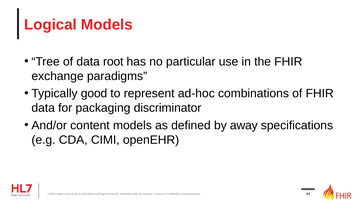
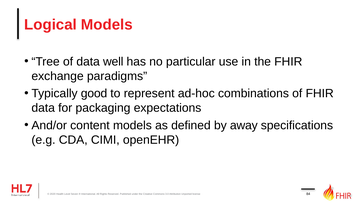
root: root -> well (113, 62)
discriminator: discriminator -> expectations (168, 108)
